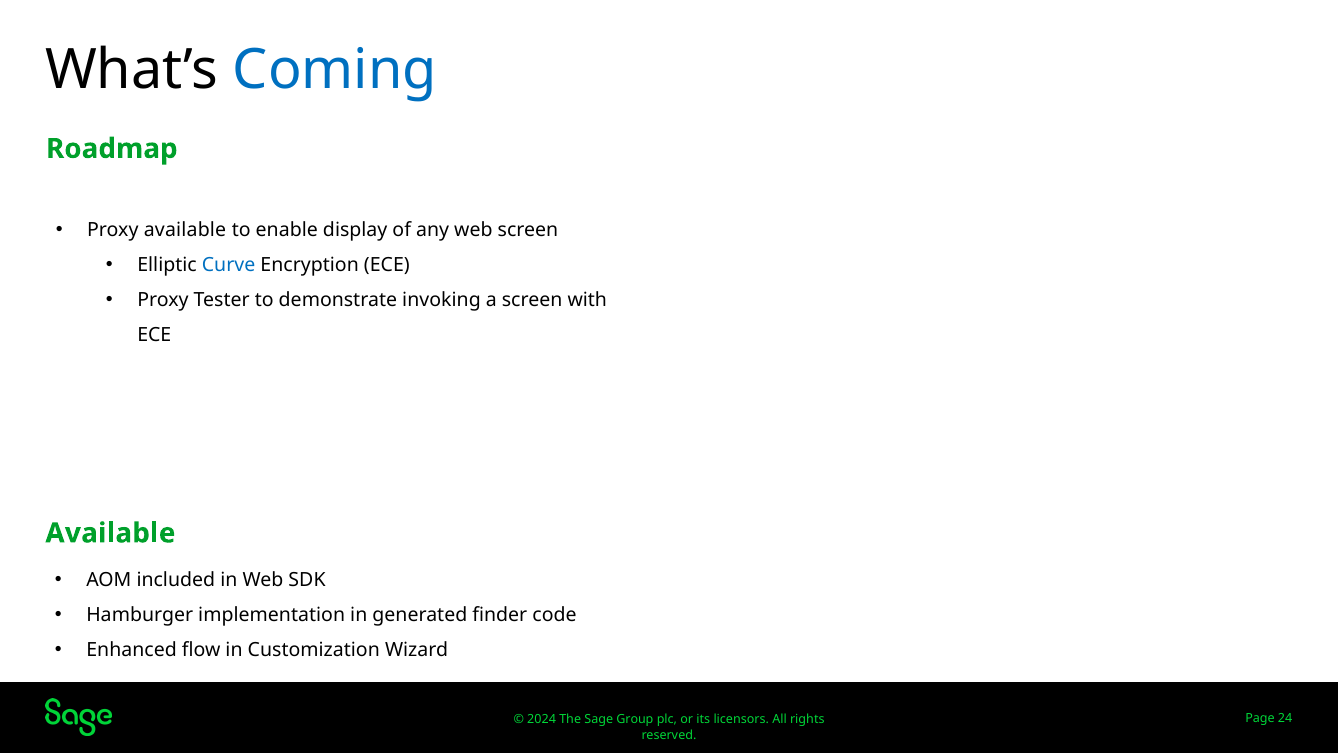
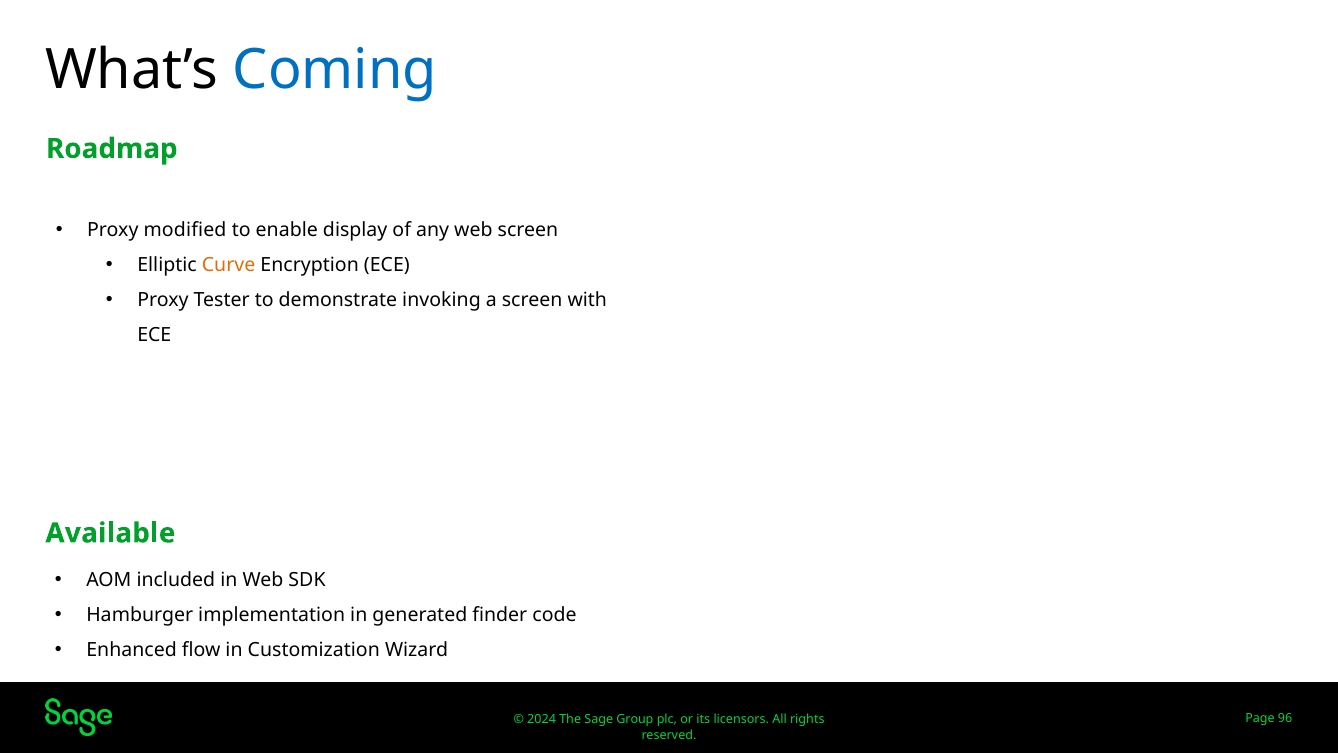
Proxy available: available -> modified (185, 229)
Curve colour: blue -> orange (229, 265)
24: 24 -> 96 (1285, 718)
